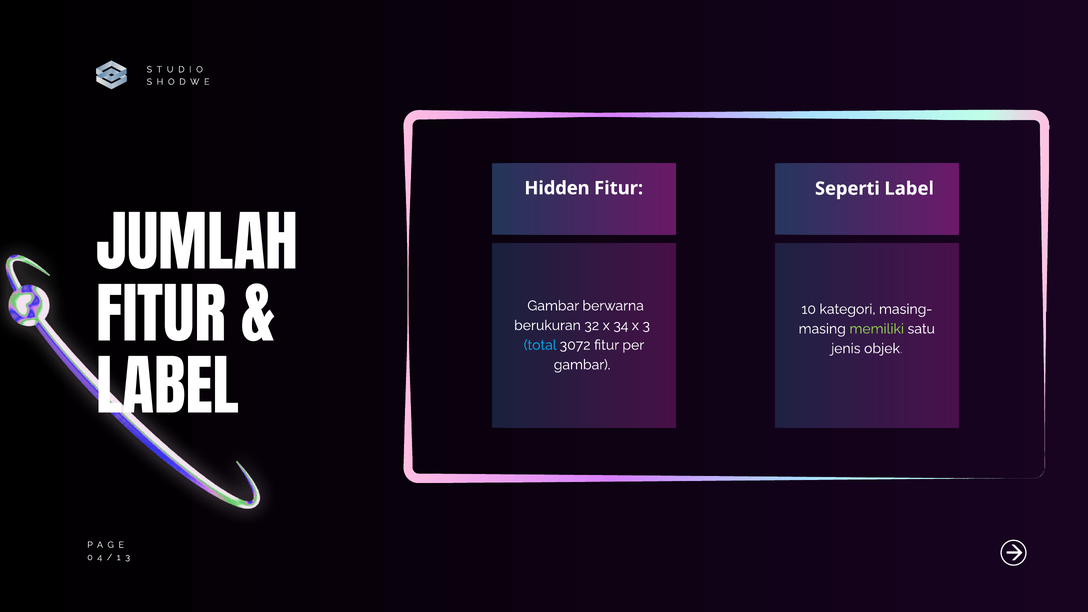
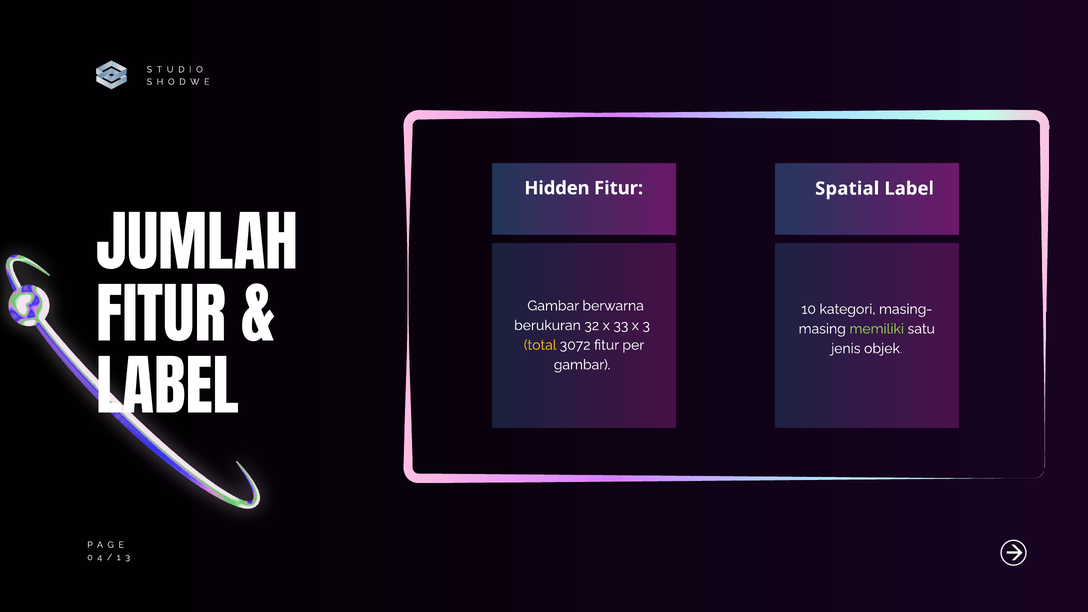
Seperti: Seperti -> Spatial (847, 189)
34: 34 -> 33 (621, 325)
total colour: light blue -> yellow (540, 345)
